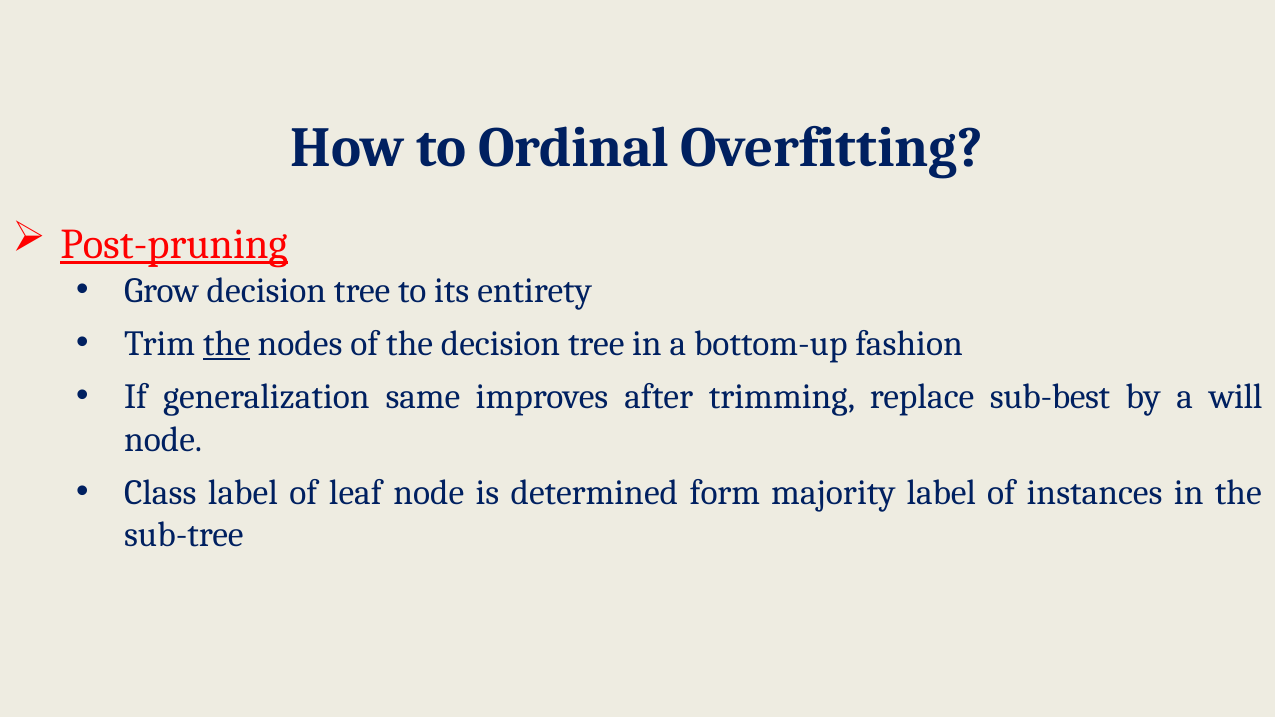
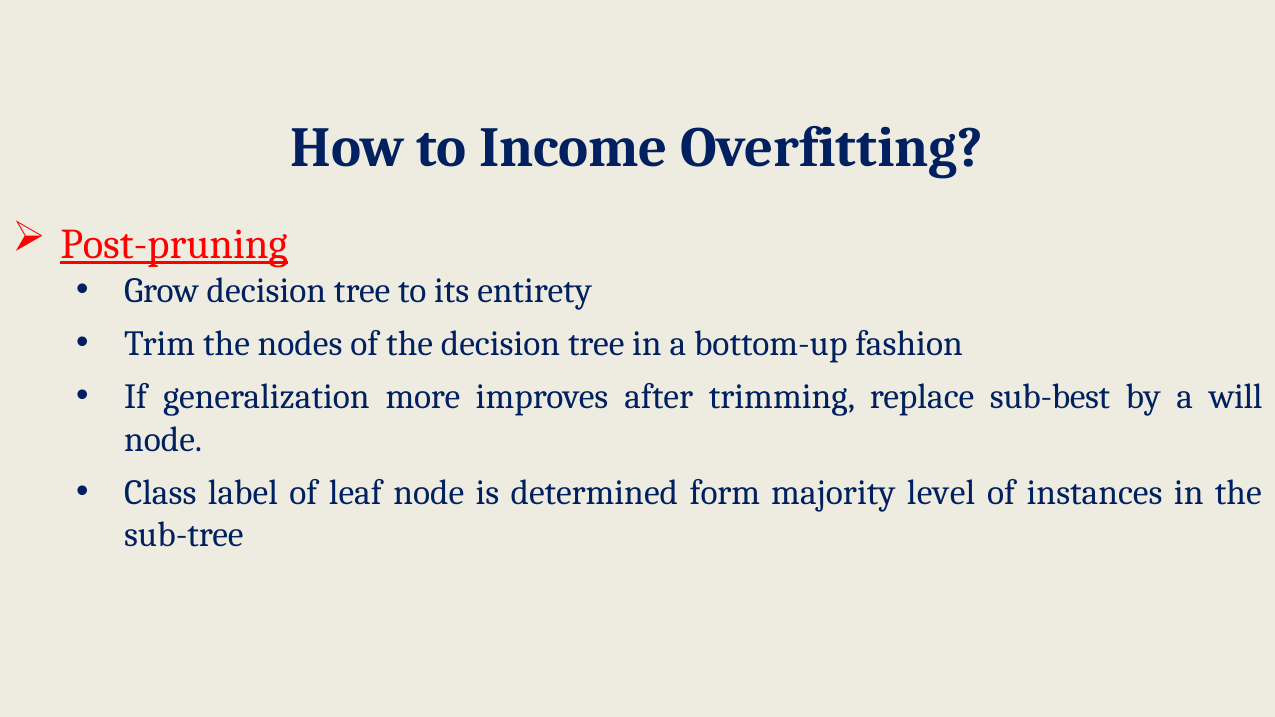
Ordinal: Ordinal -> Income (574, 148)
the underline: present -> none (227, 344)
same: same -> more (423, 397)
majority label: label -> level (941, 493)
